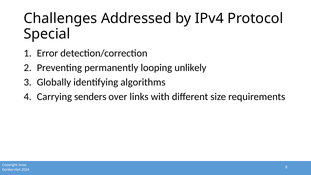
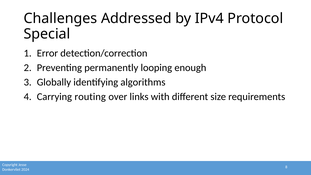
unlikely: unlikely -> enough (190, 68)
senders: senders -> routing (90, 97)
